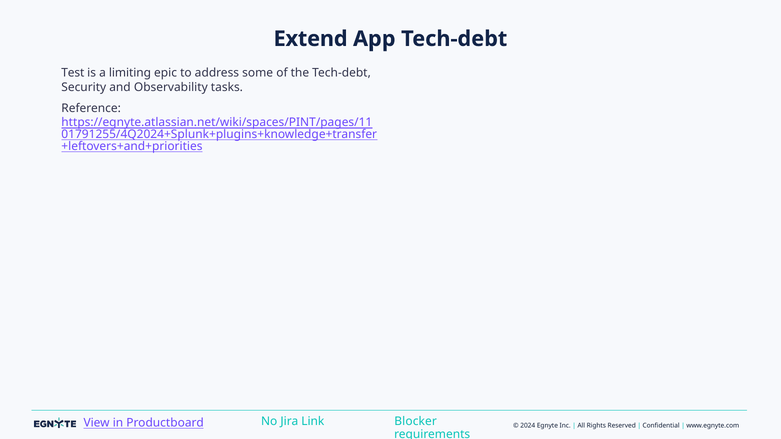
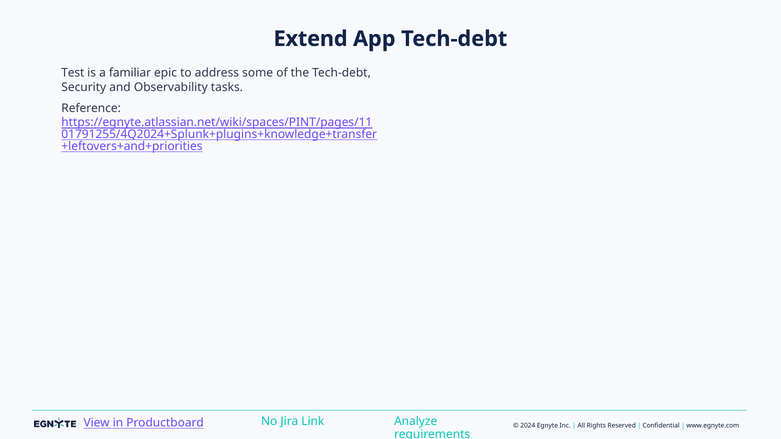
limiting: limiting -> familiar (130, 73)
Blocker: Blocker -> Analyze (416, 422)
